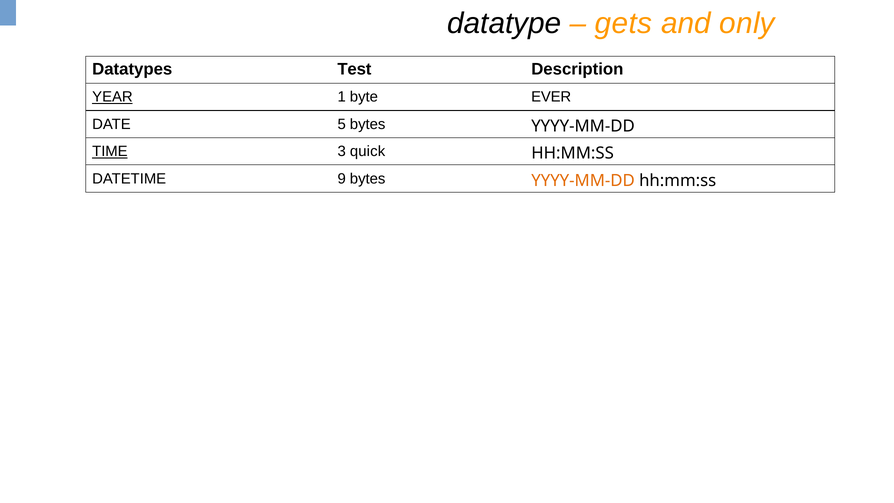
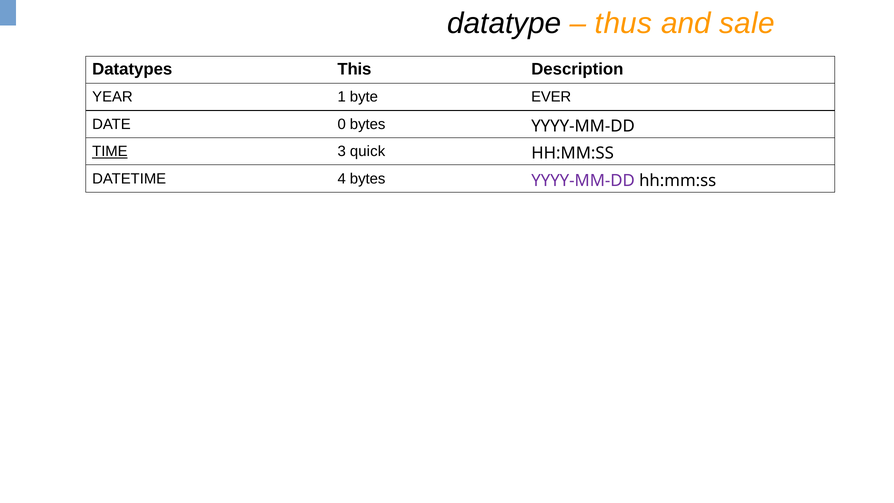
gets: gets -> thus (624, 23)
only: only -> sale (747, 23)
Test: Test -> This (354, 69)
YEAR underline: present -> none (112, 97)
5: 5 -> 0 (342, 124)
9: 9 -> 4 (342, 179)
YYYY-MM-DD colour: orange -> purple (583, 180)
